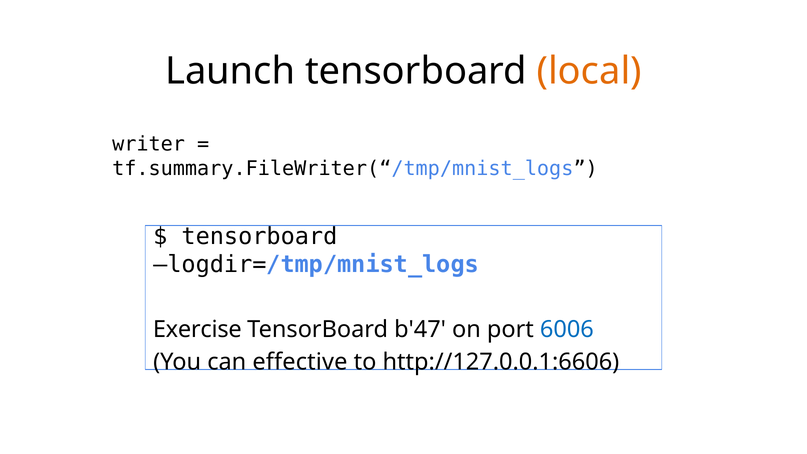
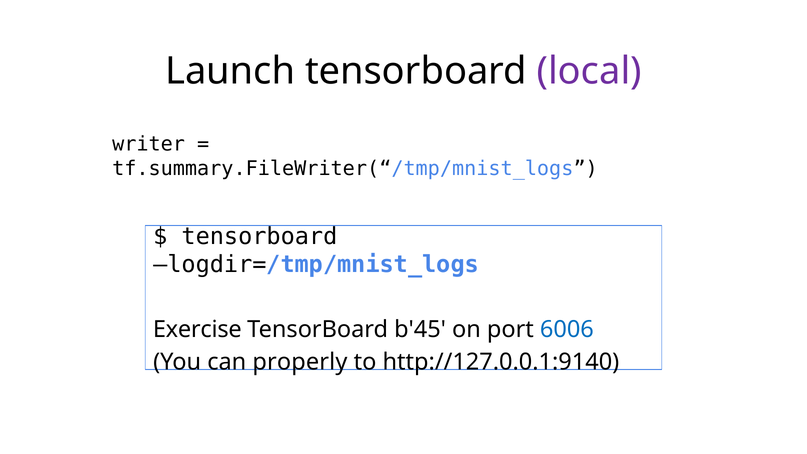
local colour: orange -> purple (589, 71)
b'47: b'47 -> b'45 (420, 330)
effective: effective -> properly (300, 362)
http://127.0.0.1:6606: http://127.0.0.1:6606 -> http://127.0.0.1:9140 (501, 362)
